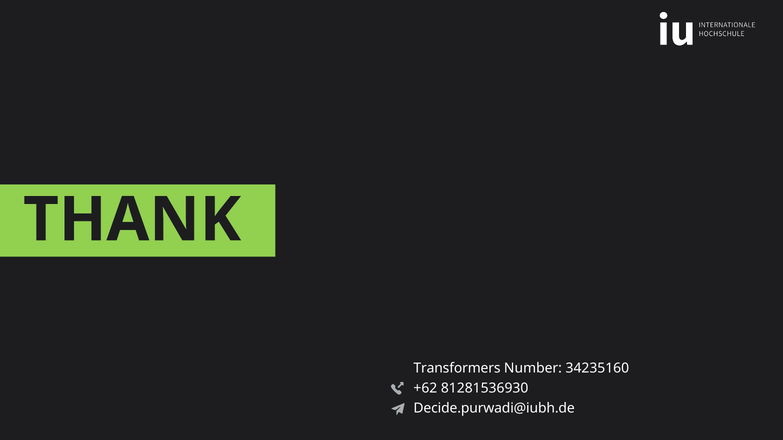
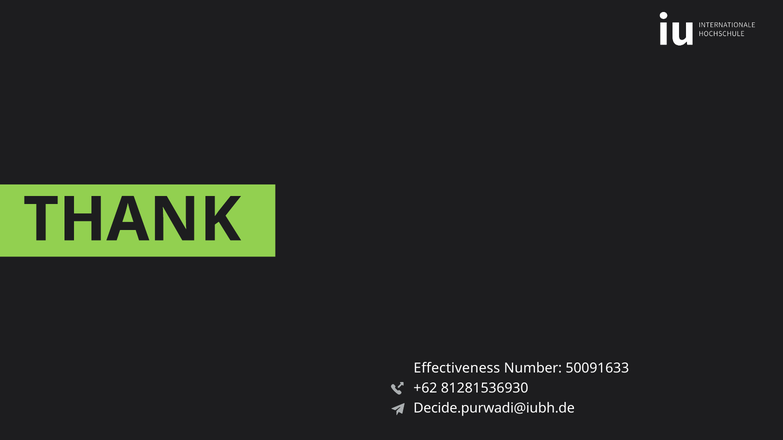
Transformers: Transformers -> Effectiveness (457, 369)
34235160: 34235160 -> 50091633 (597, 369)
